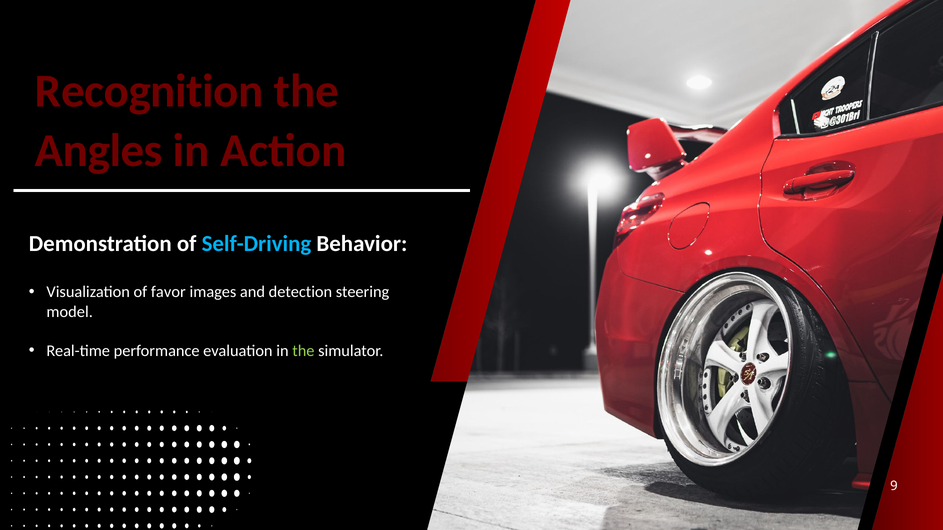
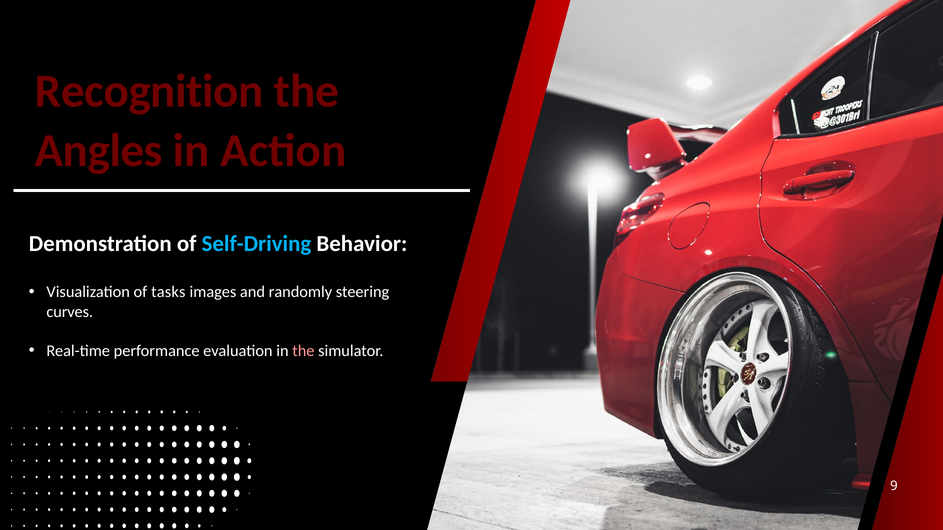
favor: favor -> tasks (168, 292)
detection: detection -> randomly (300, 292)
model: model -> curves (70, 312)
the colour: light green -> pink (303, 351)
